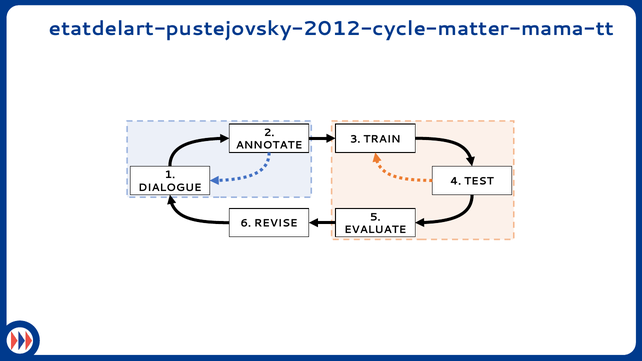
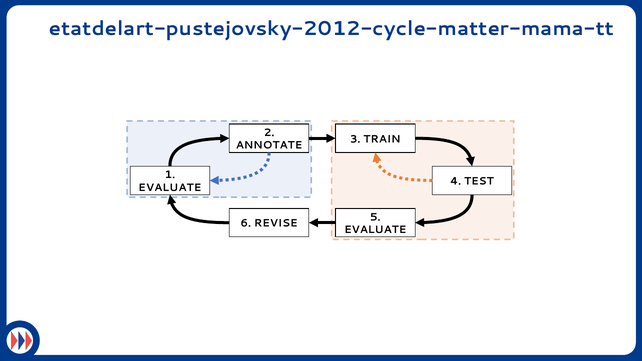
DIALOGUE: DIALOGUE -> EVALUATE (170, 188)
